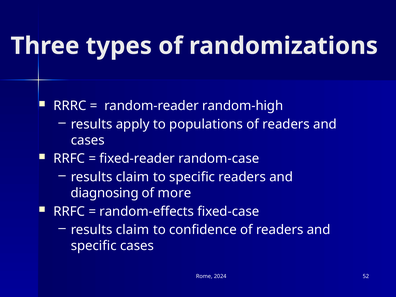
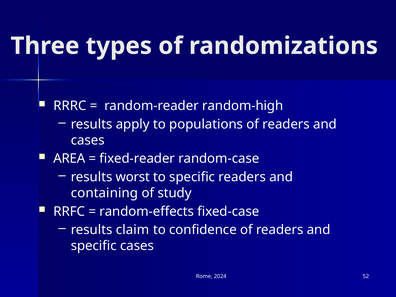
RRFC: RRFC -> AREA (69, 159)
claim: claim -> worst (133, 177)
diagnosing: diagnosing -> containing (104, 193)
more: more -> study (175, 193)
